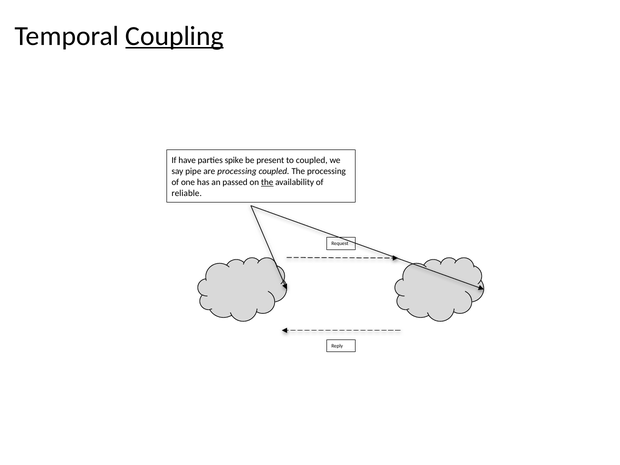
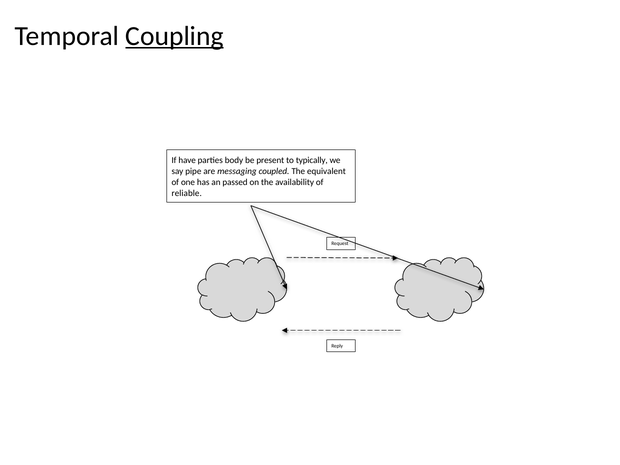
spike: spike -> body (234, 161)
to coupled: coupled -> typically (312, 161)
are processing: processing -> messaging (237, 171)
The processing: processing -> equivalent (326, 171)
the underline: present -> none (267, 182)
